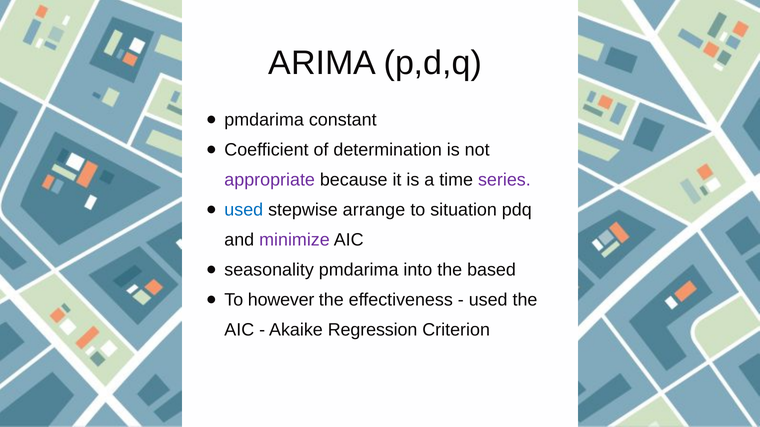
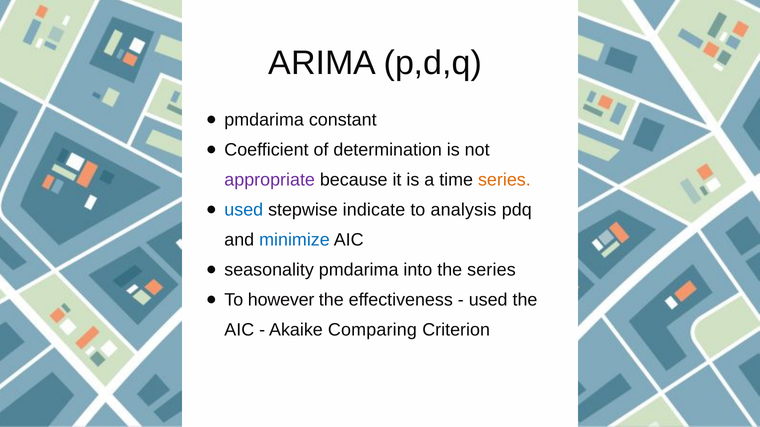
series colour: purple -> orange (504, 180)
arrange: arrange -> indicate (374, 210)
situation: situation -> analysis (464, 210)
minimize colour: purple -> blue (294, 240)
the based: based -> series (491, 270)
Regression: Regression -> Comparing (372, 330)
